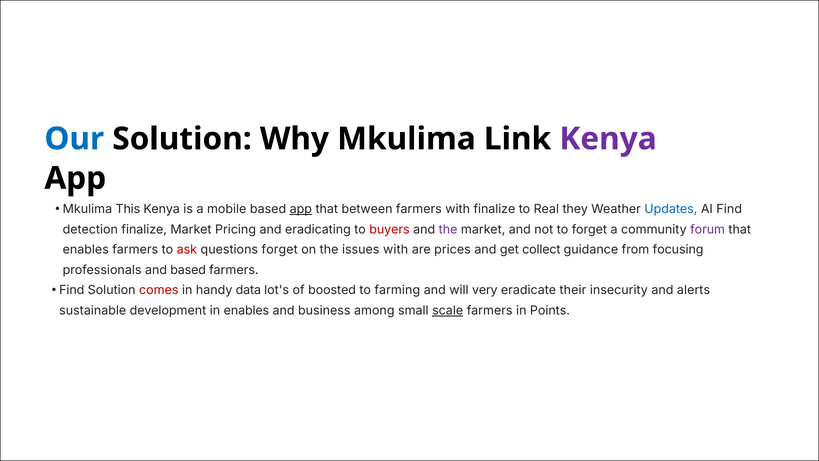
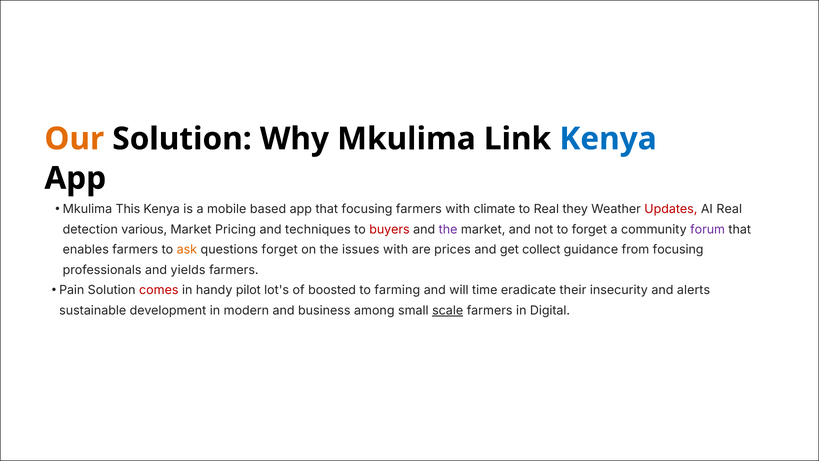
Our colour: blue -> orange (74, 139)
Kenya colour: purple -> blue (608, 139)
app underline: present -> none (301, 209)
that between: between -> focusing (367, 209)
with finalize: finalize -> climate (494, 209)
Updates colour: blue -> red (671, 209)
AI Find: Find -> Real (729, 209)
detection finalize: finalize -> various (144, 229)
eradicating: eradicating -> techniques (318, 229)
ask colour: red -> orange (187, 250)
and based: based -> yields (188, 270)
Find: Find -> Pain (72, 290)
data: data -> pilot (248, 290)
very: very -> time (485, 290)
in enables: enables -> modern (246, 310)
Points: Points -> Digital (550, 310)
